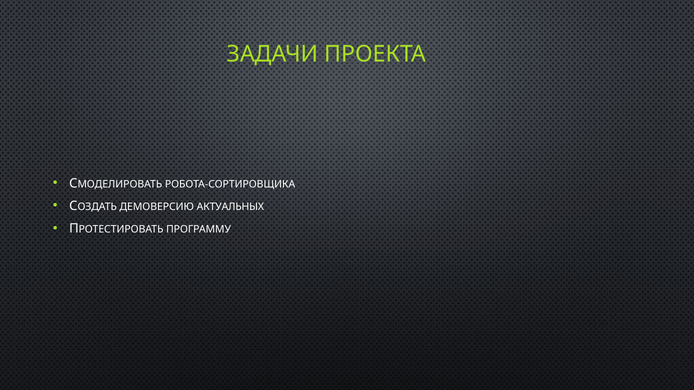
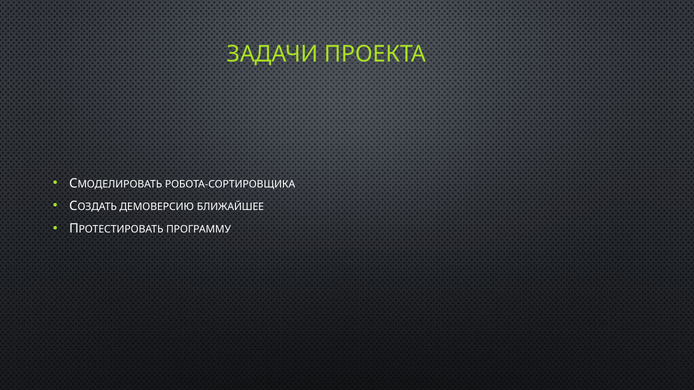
АКТУАЛЬНЫХ: АКТУАЛЬНЫХ -> БЛИЖАЙШЕЕ (230, 207)
